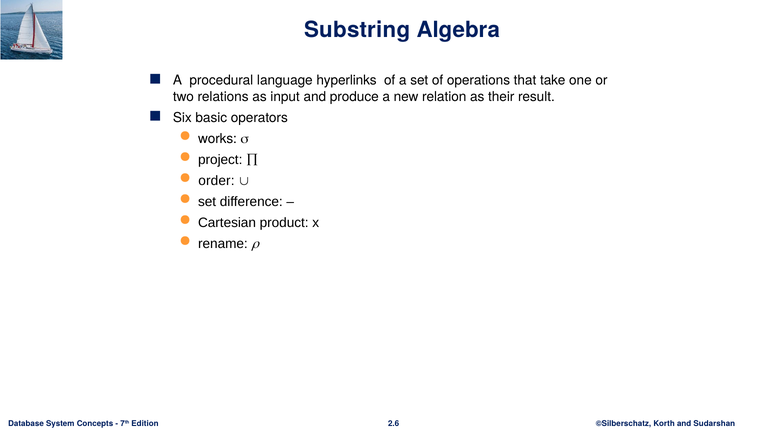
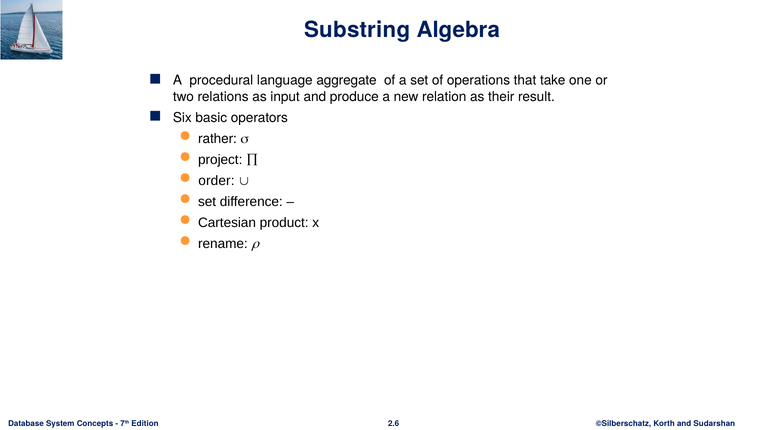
hyperlinks: hyperlinks -> aggregate (347, 81)
works: works -> rather (217, 139)
